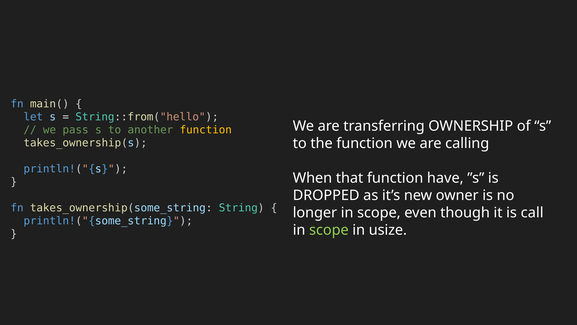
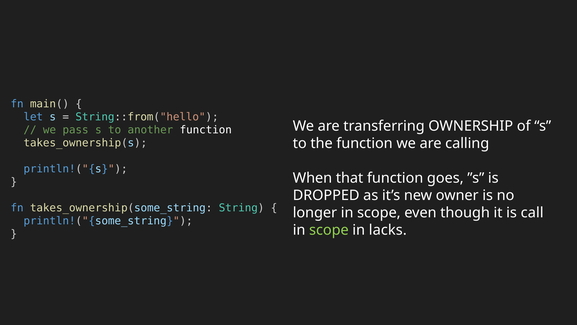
function colour: yellow -> white (206, 130)
have: have -> goes (445, 178)
usize: usize -> lacks (388, 230)
